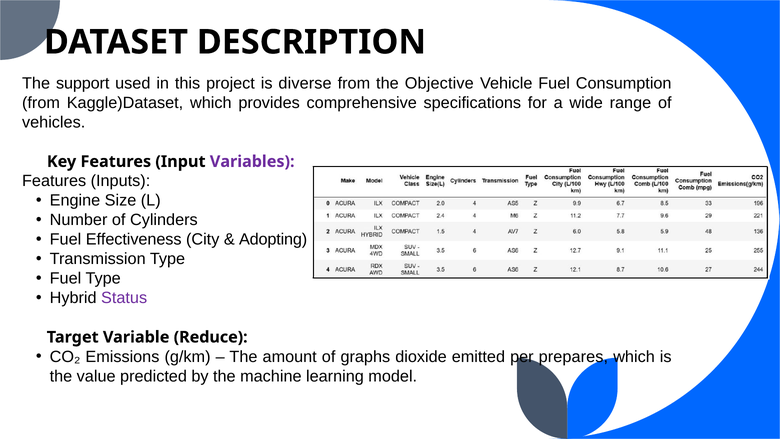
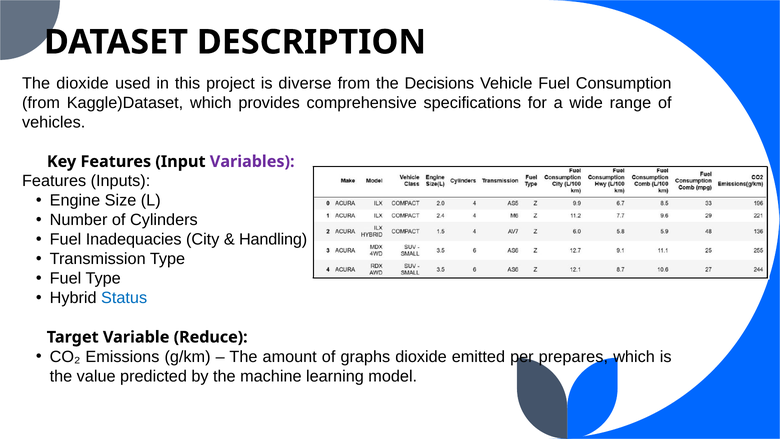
The support: support -> dioxide (83, 83)
Objective: Objective -> Decisions (439, 83)
Effectiveness: Effectiveness -> Inadequacies (134, 239)
Adopting: Adopting -> Handling (273, 239)
Status colour: purple -> blue (124, 298)
